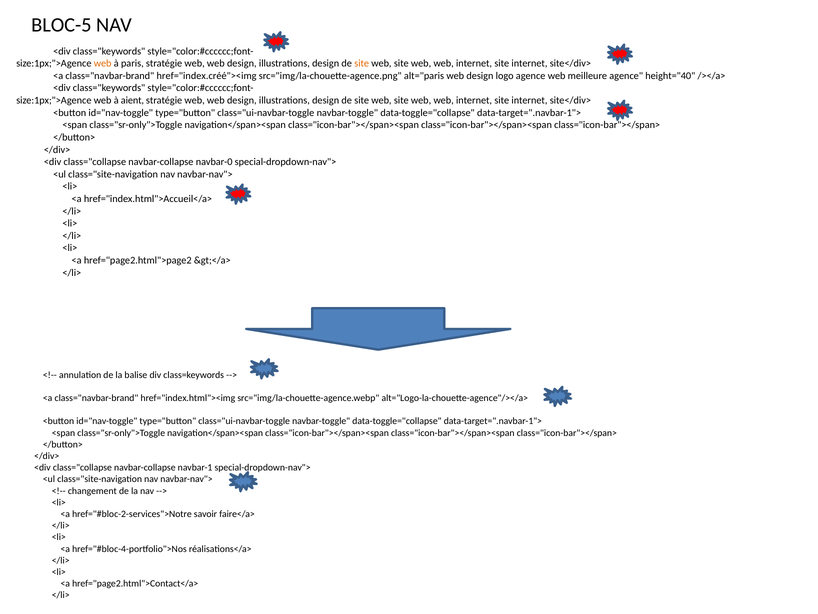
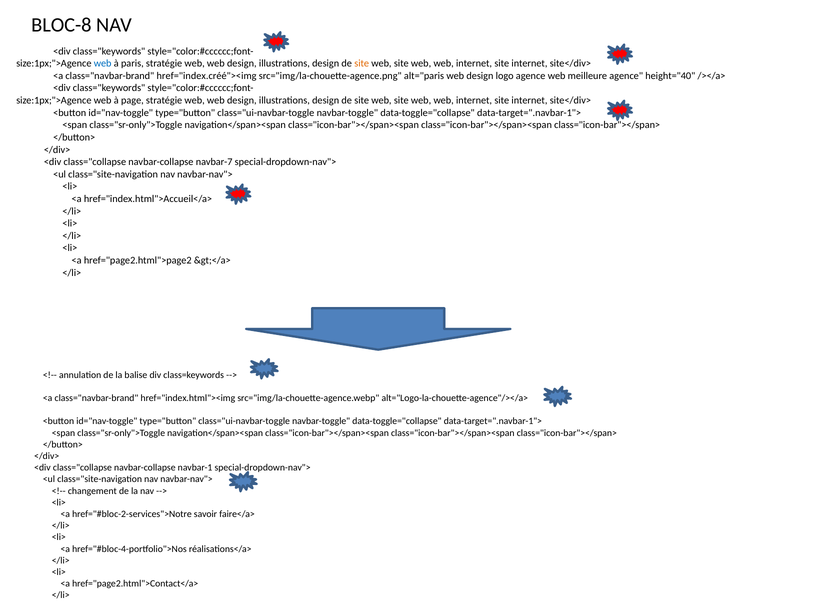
BLOC-5: BLOC-5 -> BLOC-8 (61, 25)
web colour: orange -> blue (103, 63)
aient: aient -> page (132, 100)
navbar-0: navbar-0 -> navbar-7 (214, 162)
